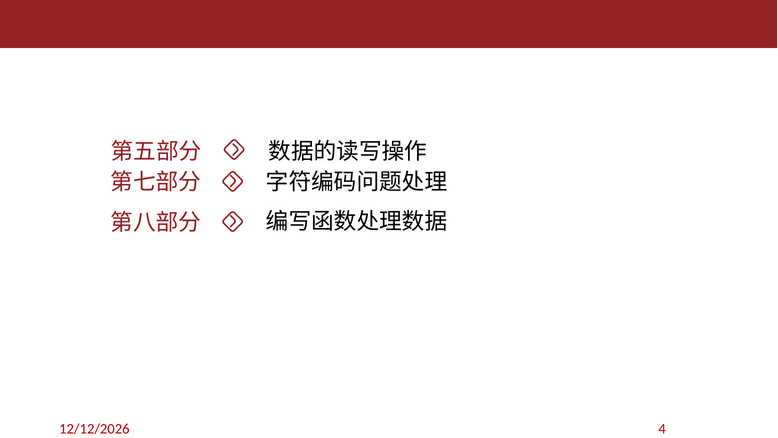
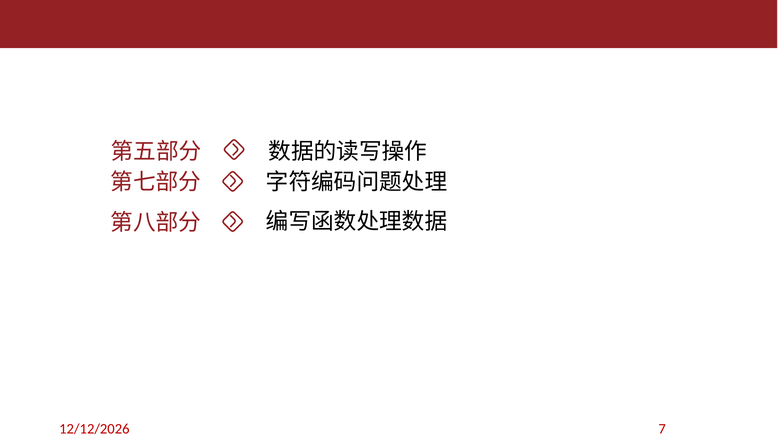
4: 4 -> 7 (662, 429)
